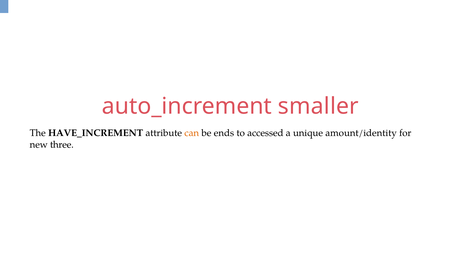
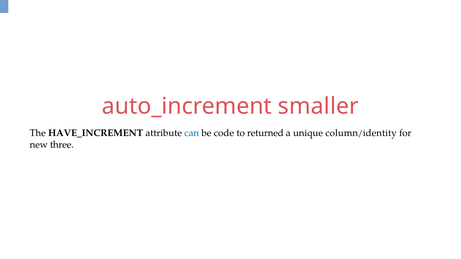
can colour: orange -> blue (192, 133)
ends: ends -> code (224, 133)
accessed: accessed -> returned (265, 133)
amount/identity: amount/identity -> column/identity (361, 133)
